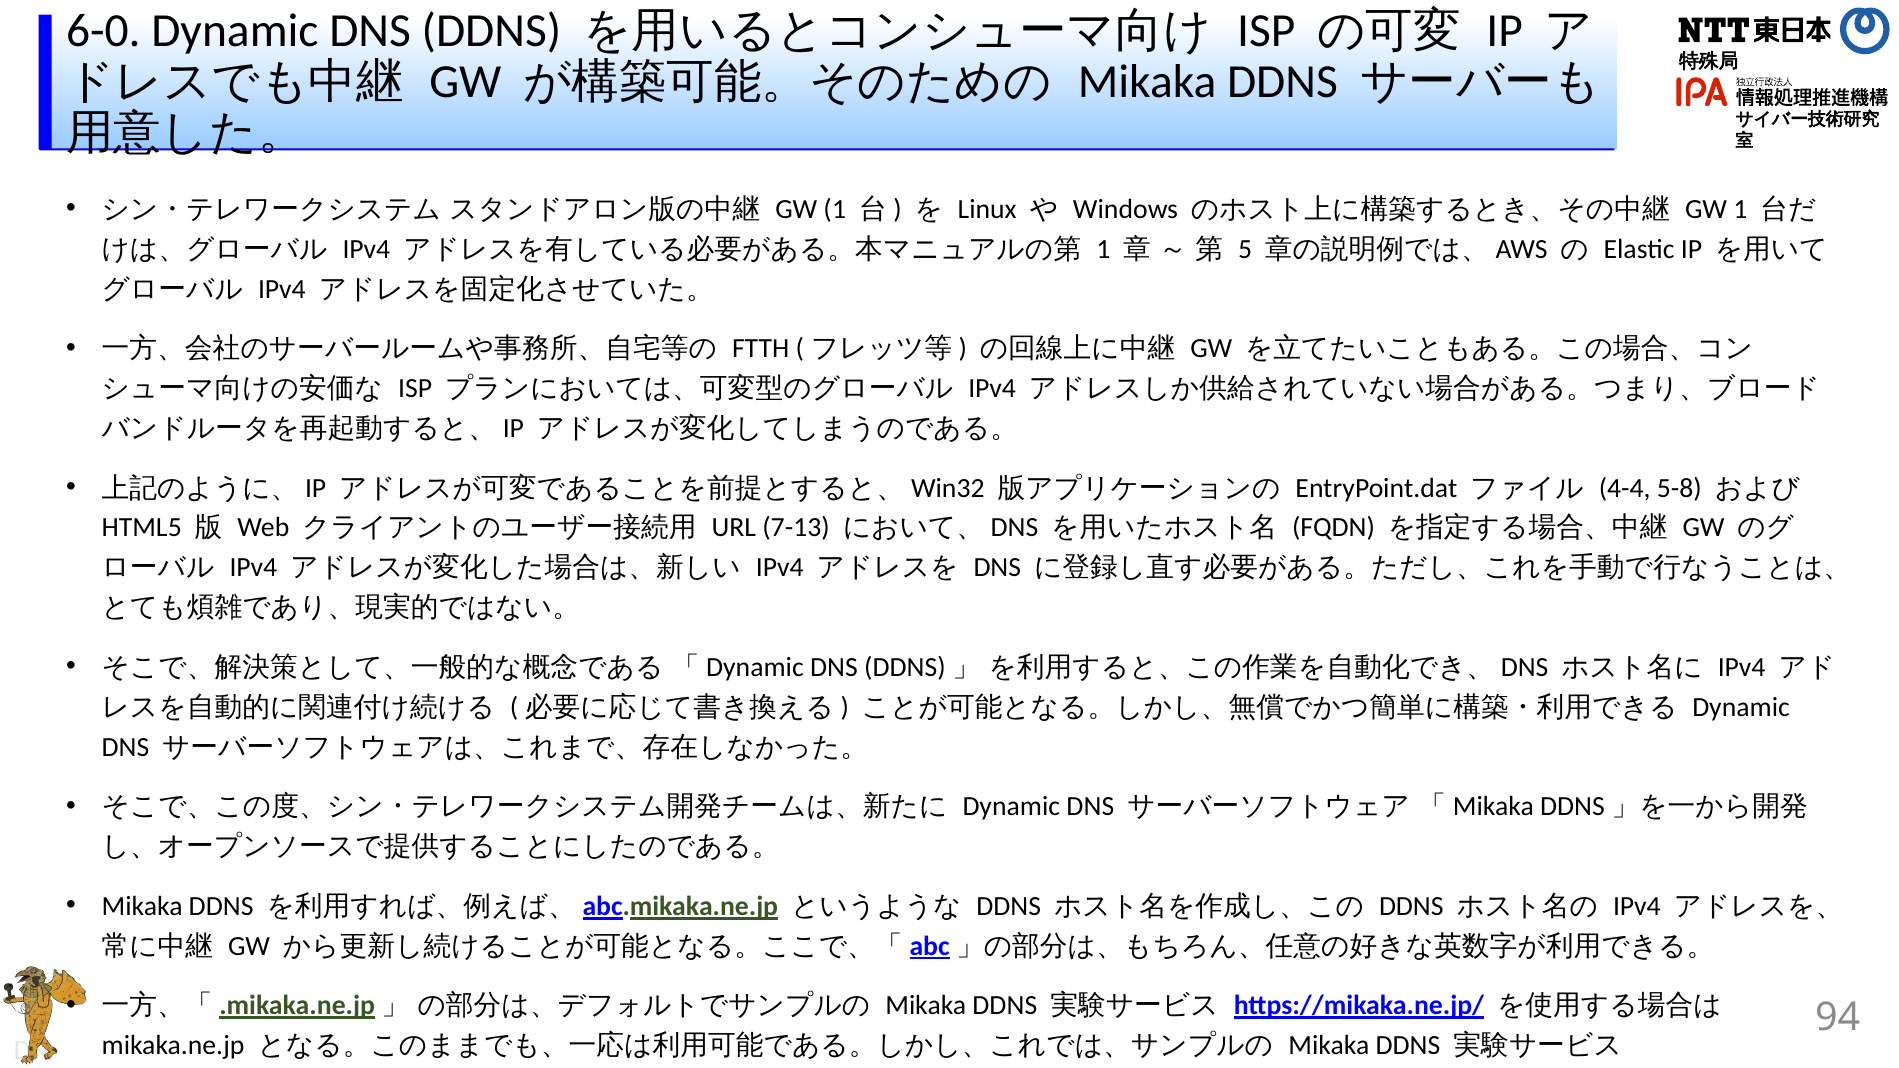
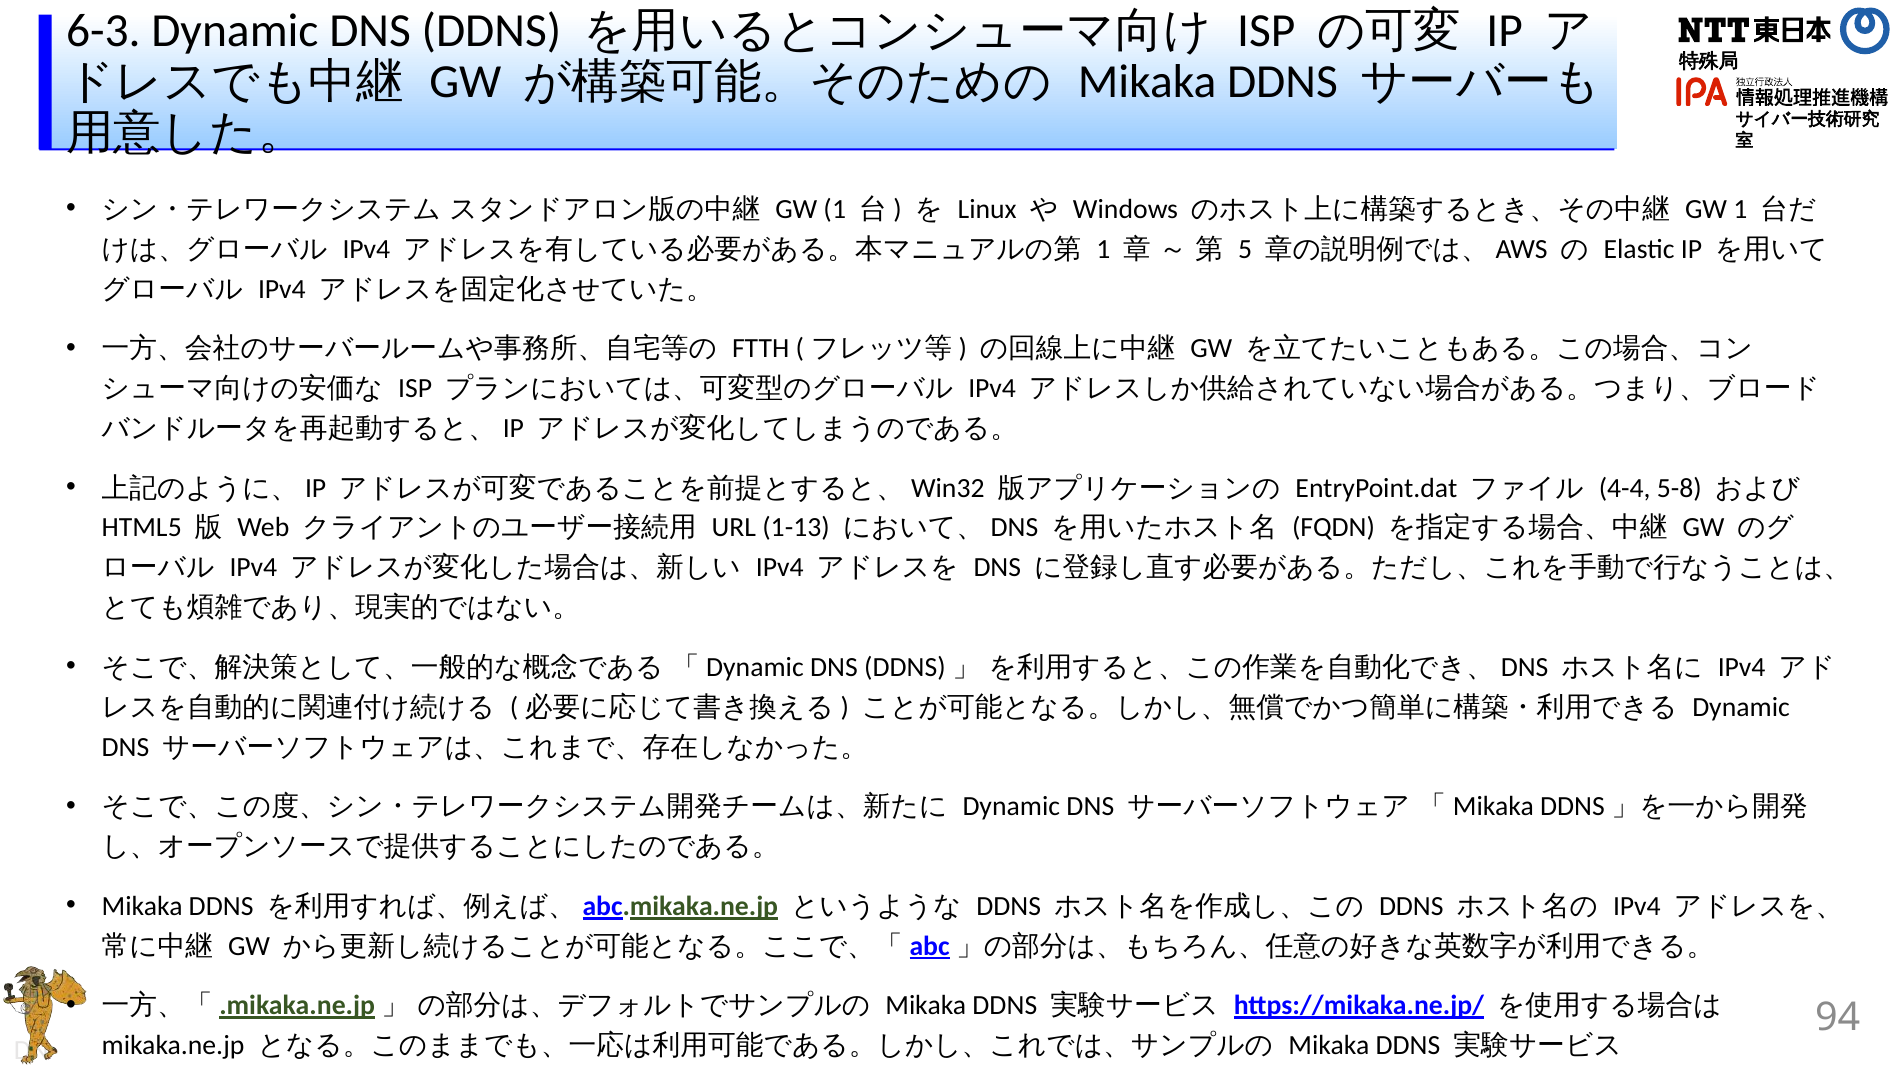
6-0: 6-0 -> 6-3 (103, 30)
7-13: 7-13 -> 1-13 (796, 528)
